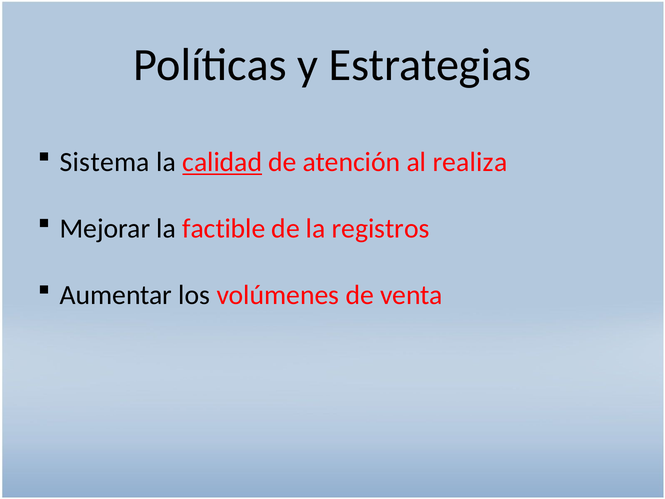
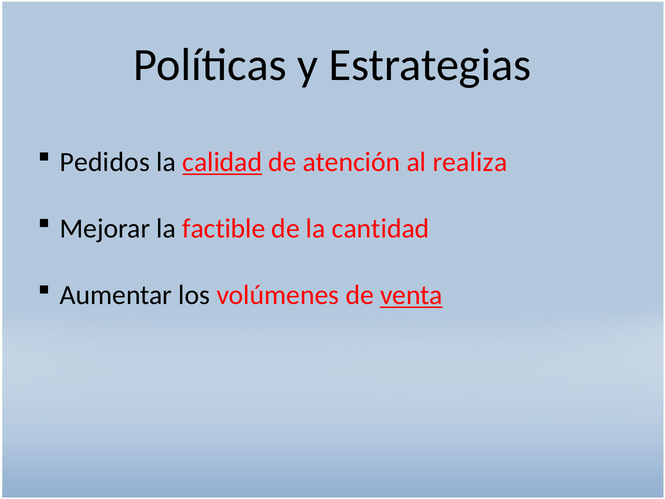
Sistema: Sistema -> Pedidos (105, 162)
registros: registros -> cantidad (381, 229)
venta underline: none -> present (411, 295)
